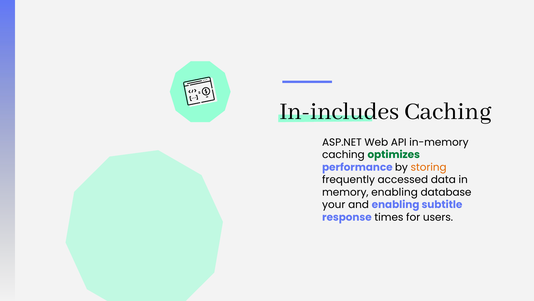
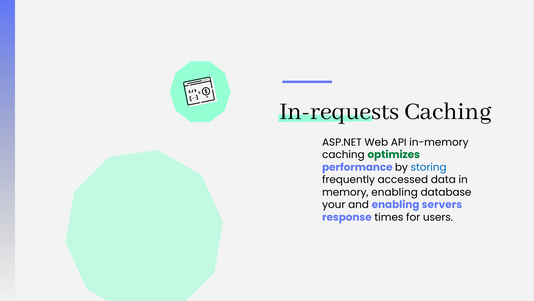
In-includes: In-includes -> In-requests (339, 110)
storing colour: orange -> blue (429, 167)
subtitle: subtitle -> servers (442, 204)
